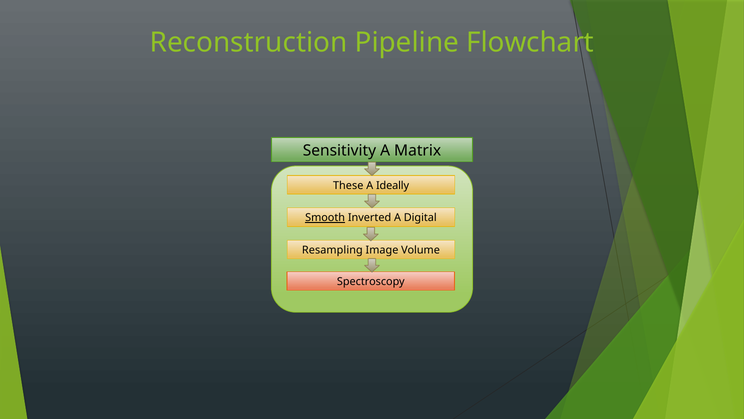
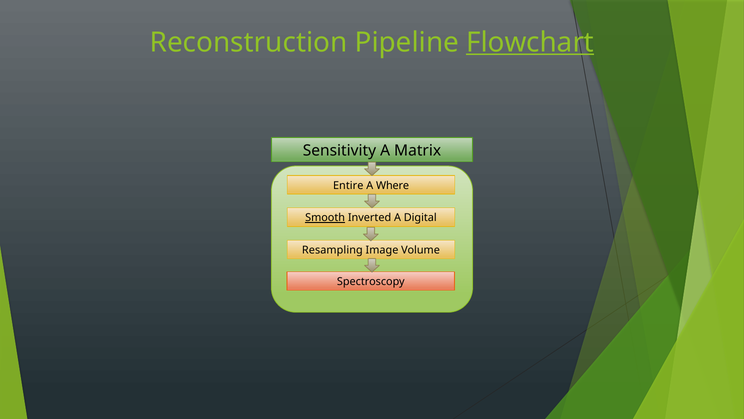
Flowchart underline: none -> present (530, 42)
These: These -> Entire (348, 185)
Ideally: Ideally -> Where (393, 185)
